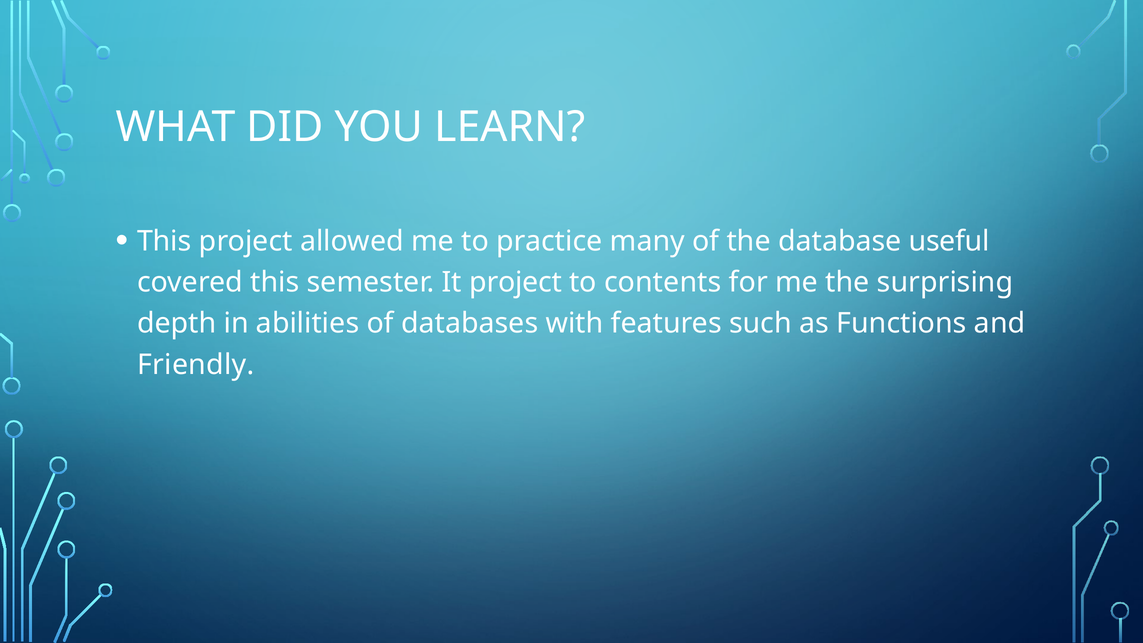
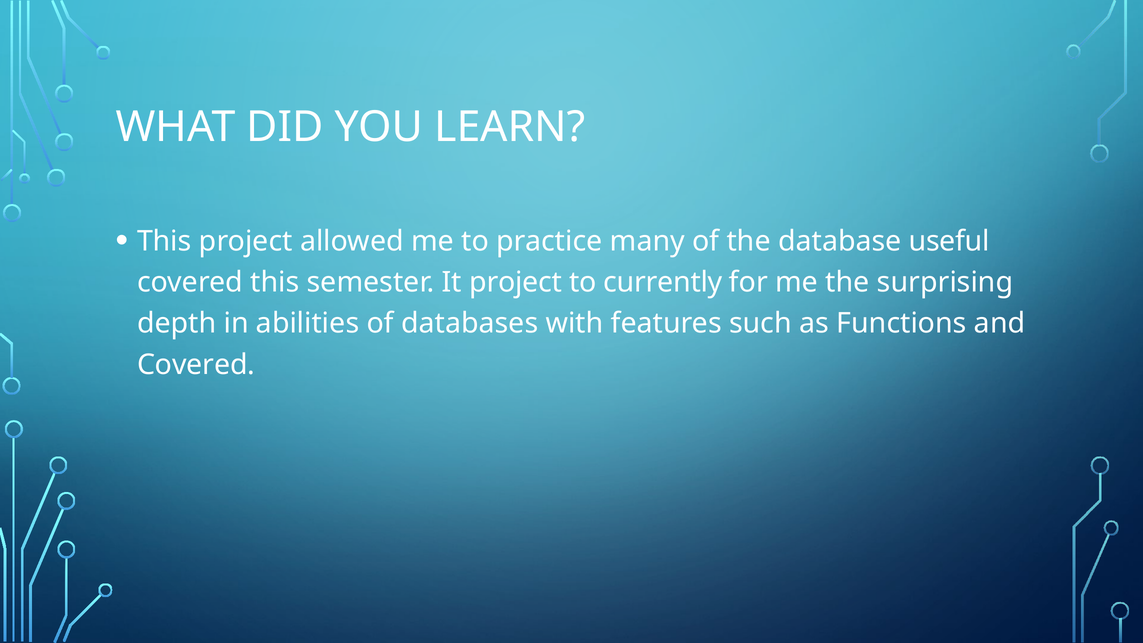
contents: contents -> currently (663, 282)
Friendly: Friendly -> Covered (196, 365)
